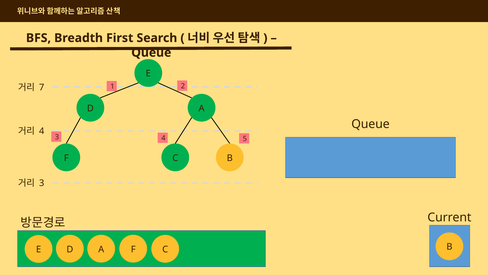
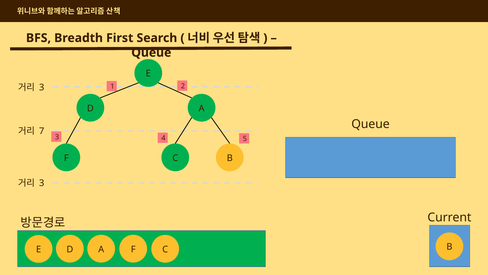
7: 7 -> 3 (42, 87)
4: 4 -> 7 (42, 131)
